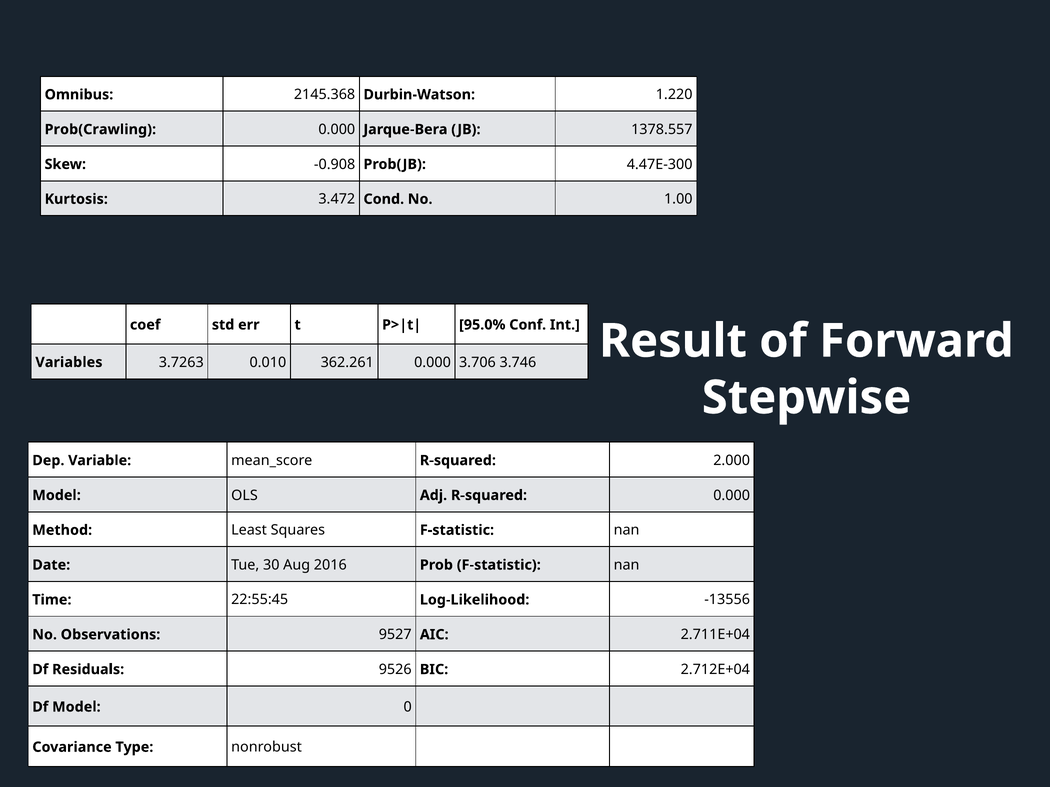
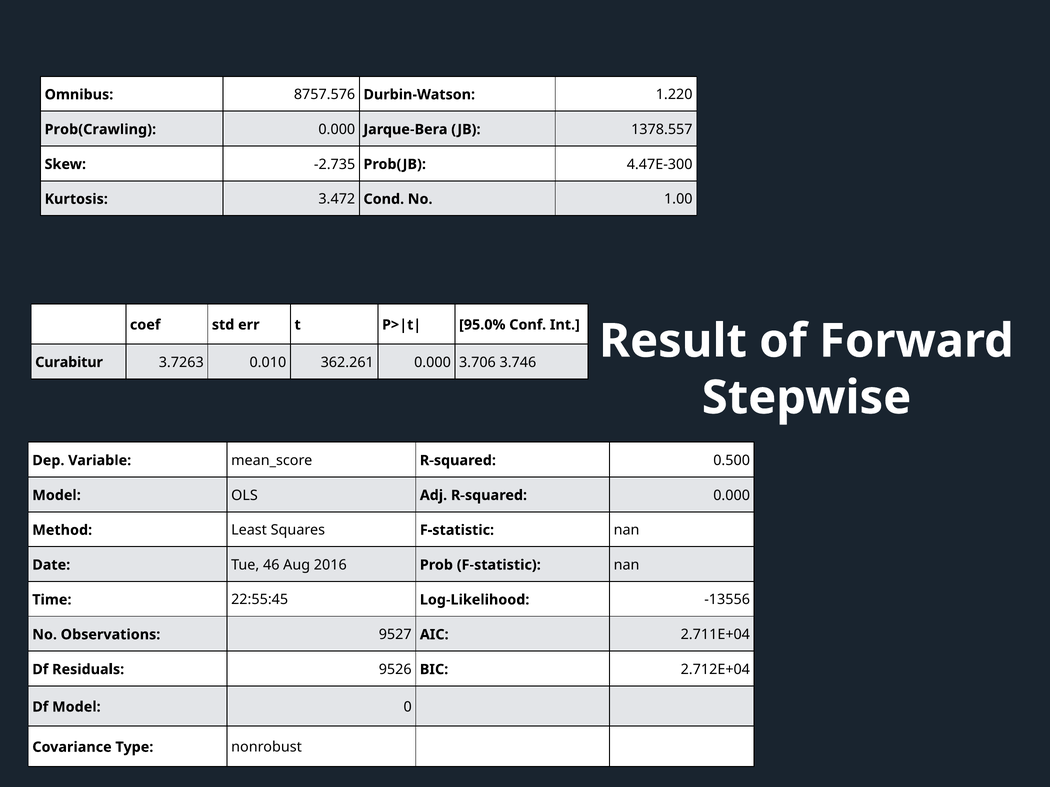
2145.368: 2145.368 -> 8757.576 (325, 95)
-0.908: -0.908 -> -2.735 (335, 164)
Variables: Variables -> Curabitur (69, 363)
2.000: 2.000 -> 0.500 (732, 461)
30: 30 -> 46 (271, 565)
